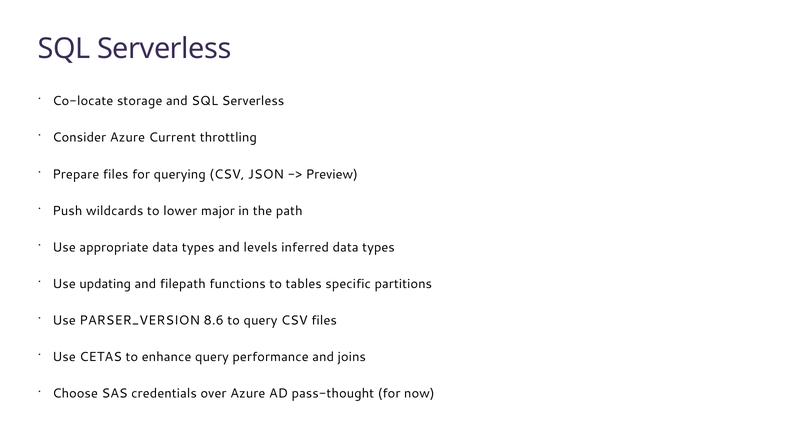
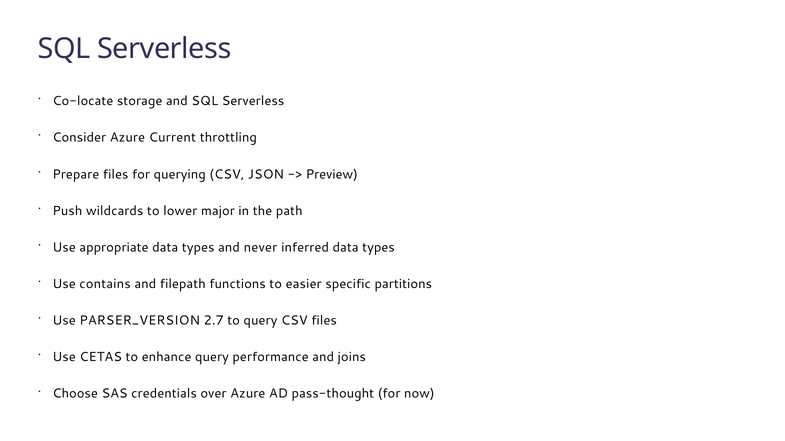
levels: levels -> never (260, 248)
updating: updating -> contains (105, 284)
tables: tables -> easier (304, 284)
8.6: 8.6 -> 2.7 (214, 321)
